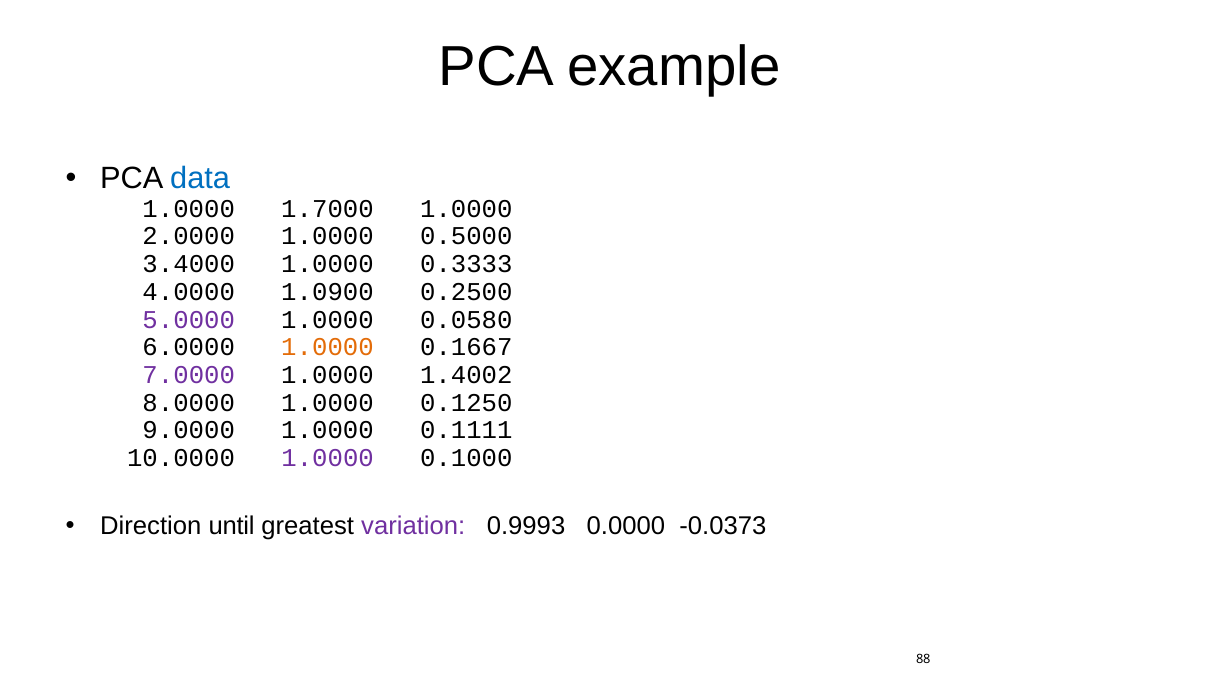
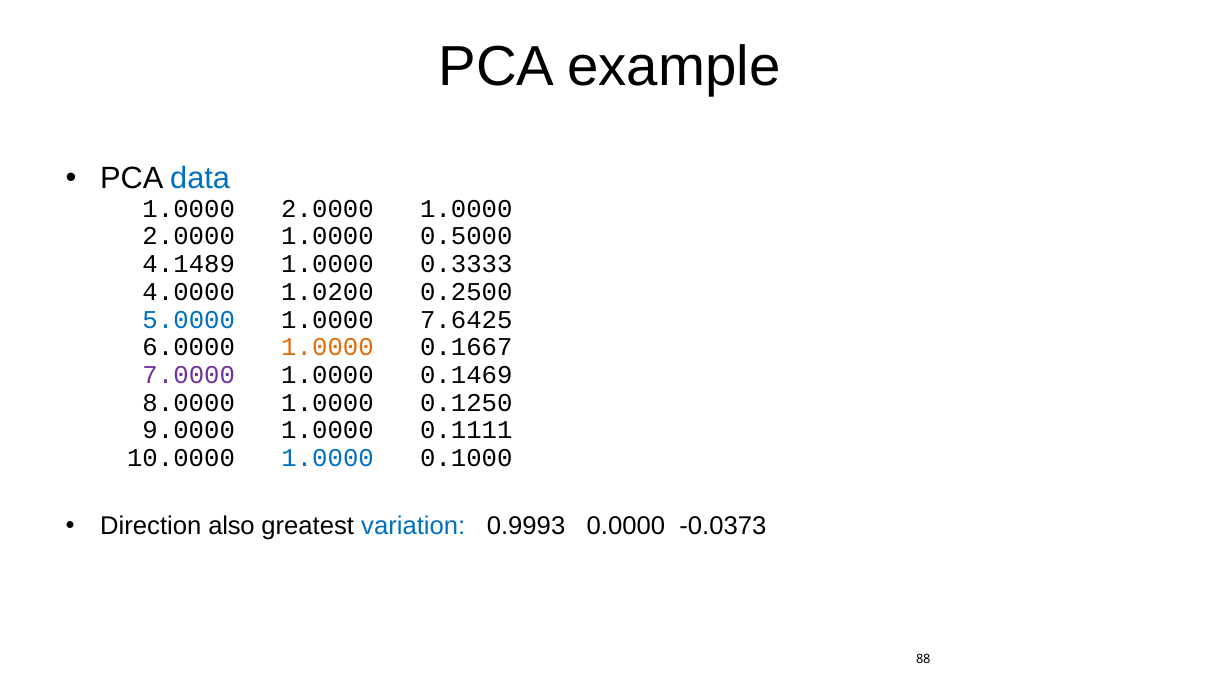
1.7000: 1.7000 -> 2.0000 (328, 209)
3.4000: 3.4000 -> 4.1489 (189, 264)
1.0900: 1.0900 -> 1.0200 (328, 292)
5.0000 colour: purple -> blue (189, 320)
0.0580: 0.0580 -> 7.6425 (466, 320)
1.4002: 1.4002 -> 0.1469 (466, 375)
1.0000 colour: purple -> blue (328, 458)
until: until -> also (232, 526)
variation colour: purple -> blue (413, 526)
